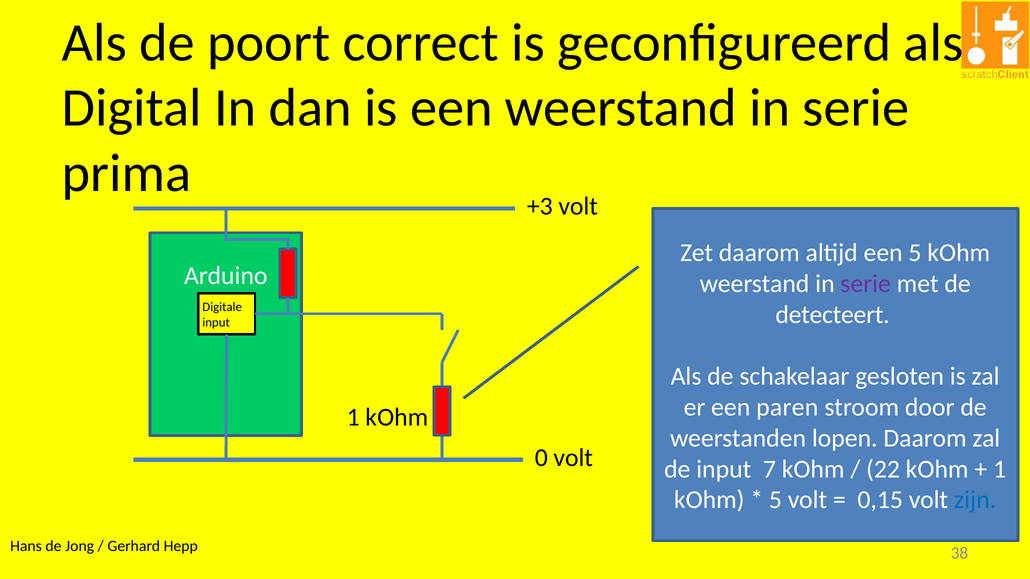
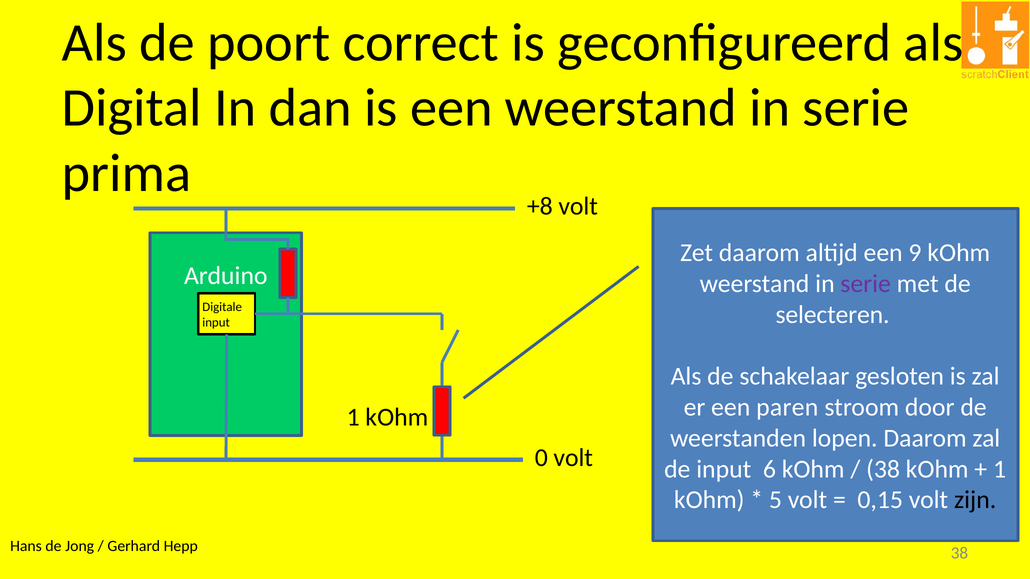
+3: +3 -> +8 (540, 207)
een 5: 5 -> 9 (915, 253)
detecteert: detecteert -> selecteren (833, 315)
7: 7 -> 6 (769, 469)
22: 22 -> 38 (883, 469)
zijn colour: blue -> black (975, 500)
